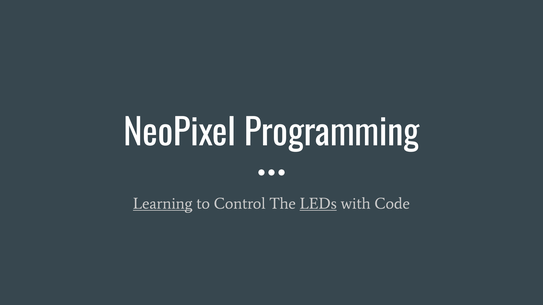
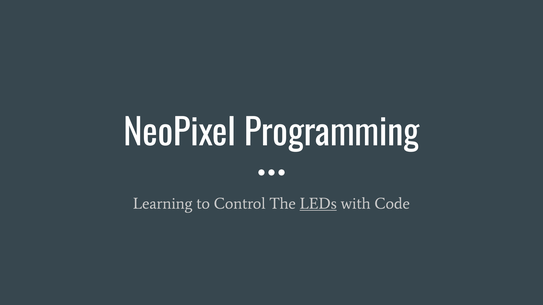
Learning underline: present -> none (163, 204)
